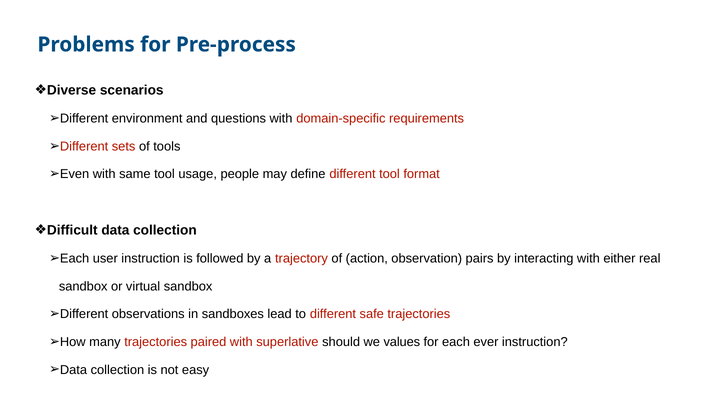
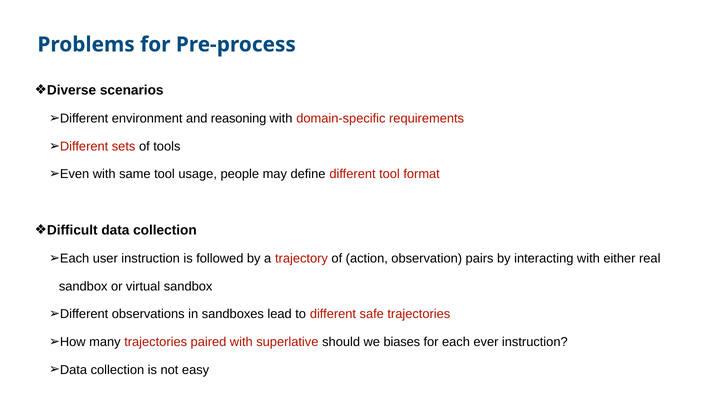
questions: questions -> reasoning (239, 119)
values: values -> biases (402, 342)
